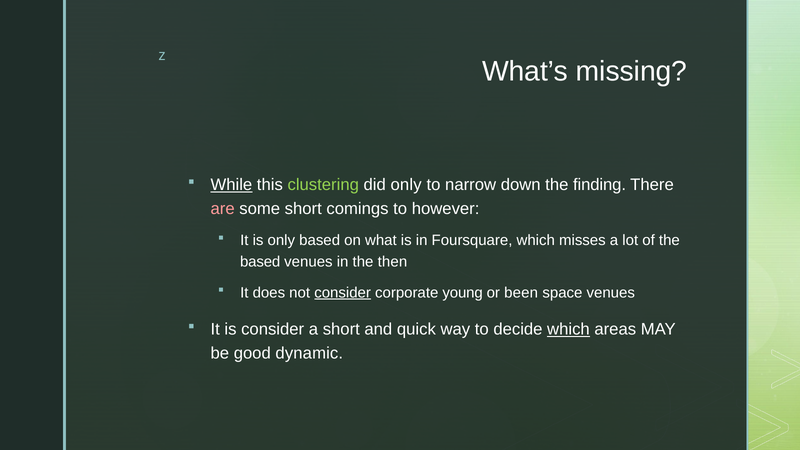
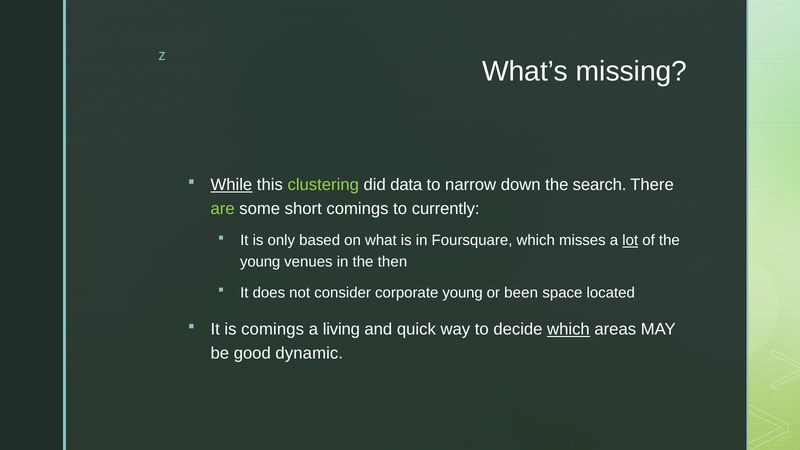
did only: only -> data (406, 185)
finding: finding -> search (600, 185)
are colour: pink -> light green (223, 209)
however: however -> currently (446, 209)
lot underline: none -> present (630, 240)
based: based -> young (260, 262)
consider underline: present -> none (343, 293)
space venues: venues -> located (611, 293)
is consider: consider -> comings (273, 329)
a short: short -> living (341, 329)
